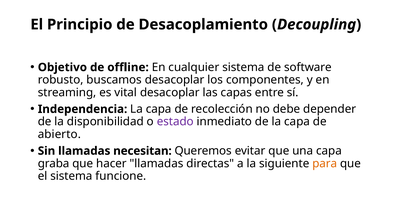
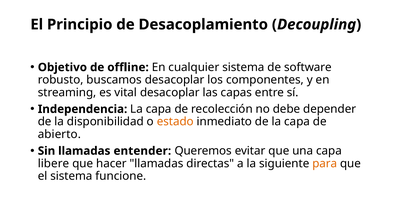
estado colour: purple -> orange (175, 122)
necesitan: necesitan -> entender (142, 151)
graba: graba -> libere (54, 163)
